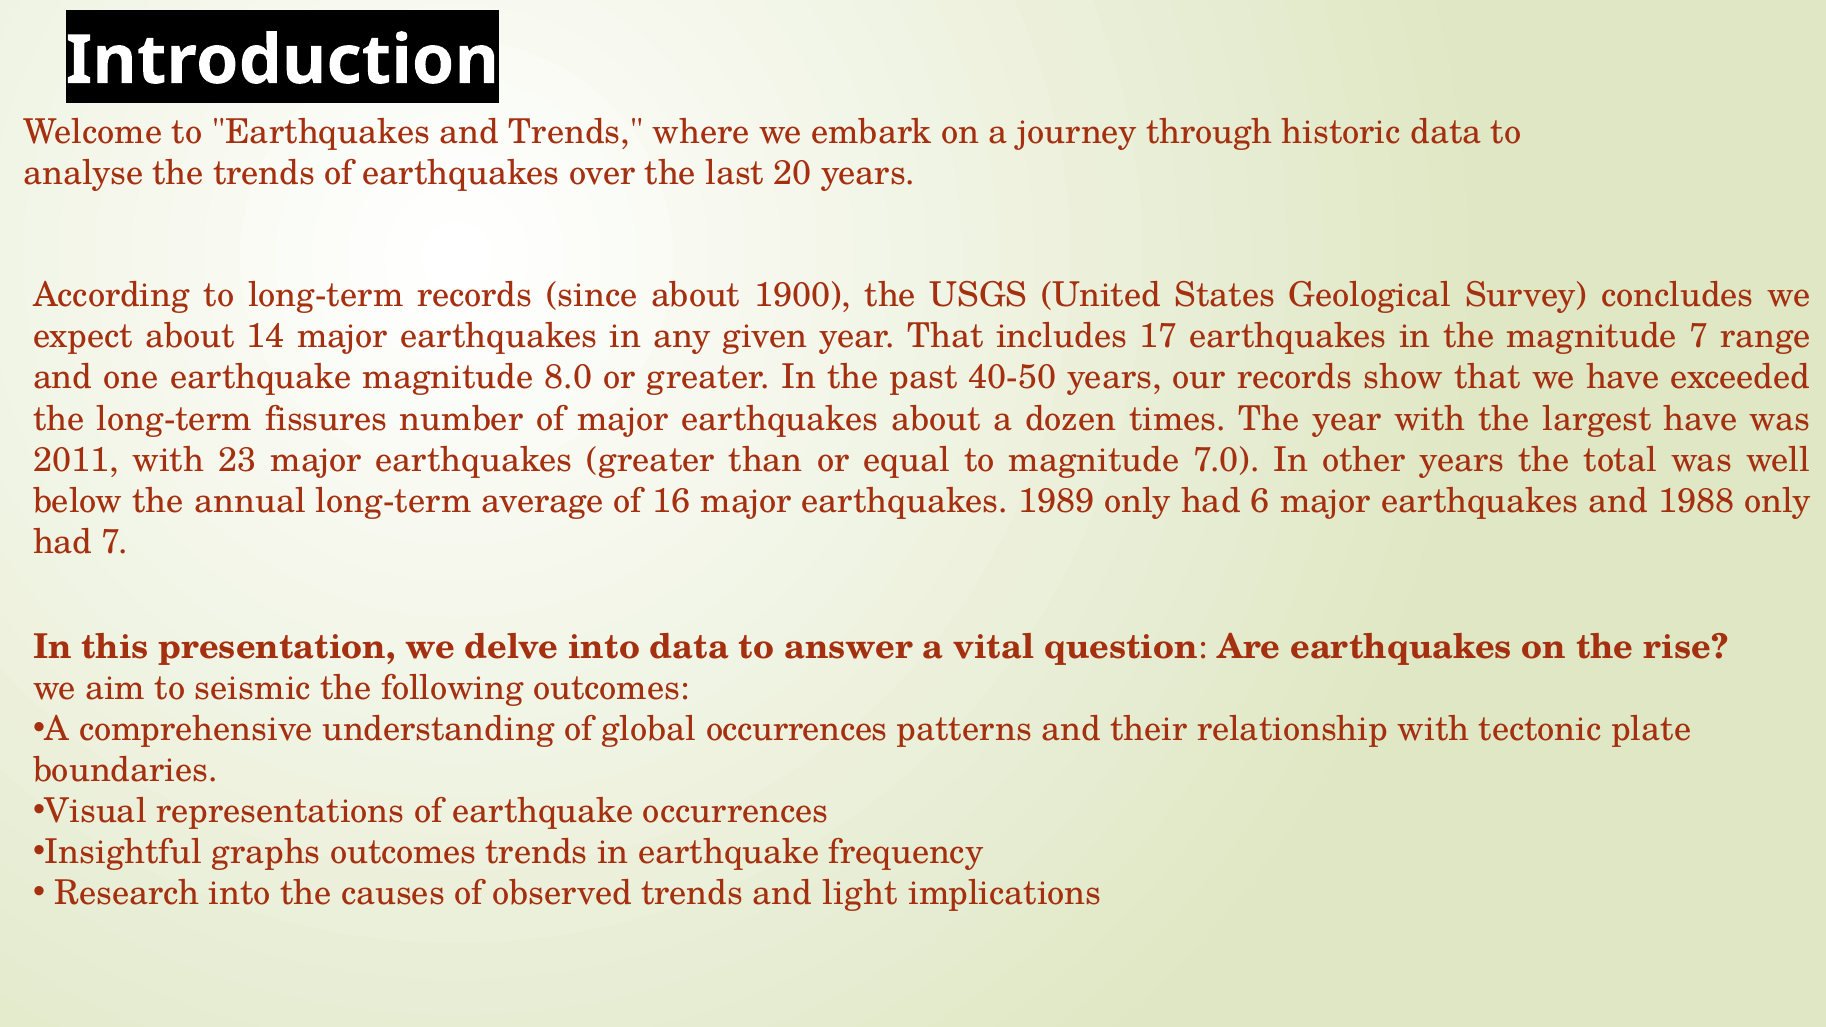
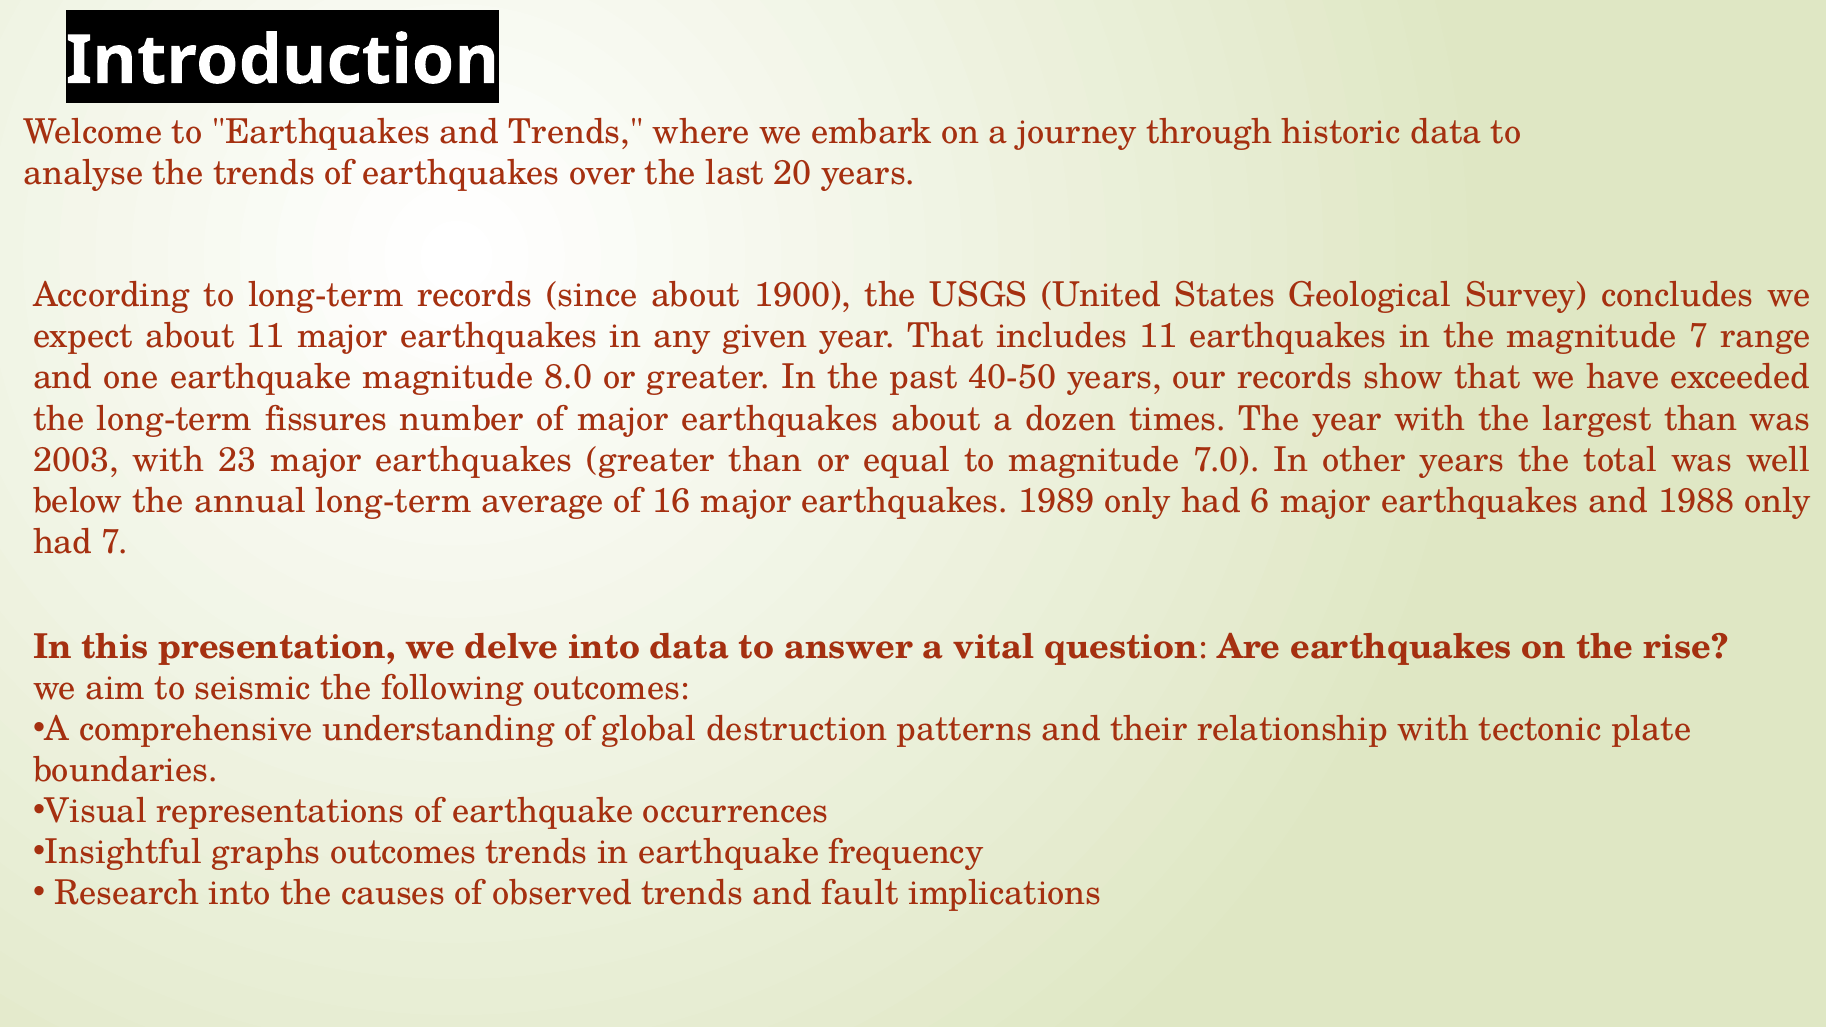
about 14: 14 -> 11 (266, 337)
includes 17: 17 -> 11 (1158, 337)
largest have: have -> than (1701, 419)
2011: 2011 -> 2003 (76, 460)
global occurrences: occurrences -> destruction (797, 729)
light: light -> fault (860, 894)
